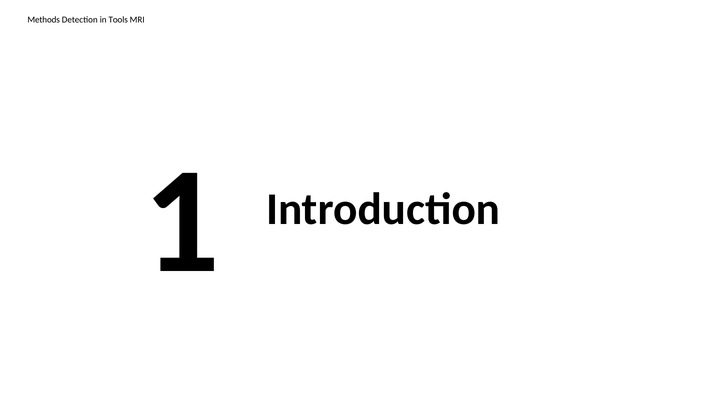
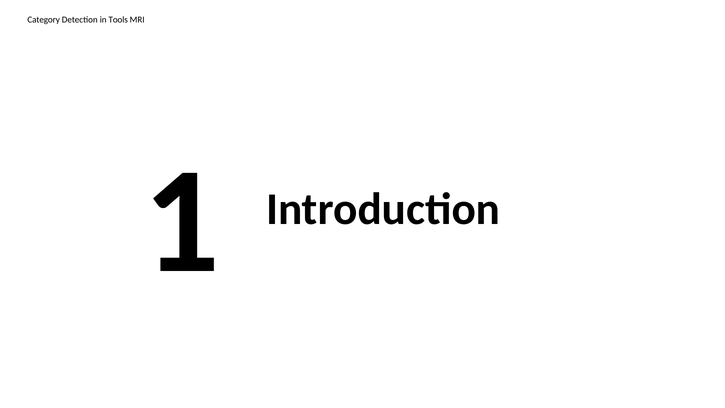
Methods: Methods -> Category (44, 20)
